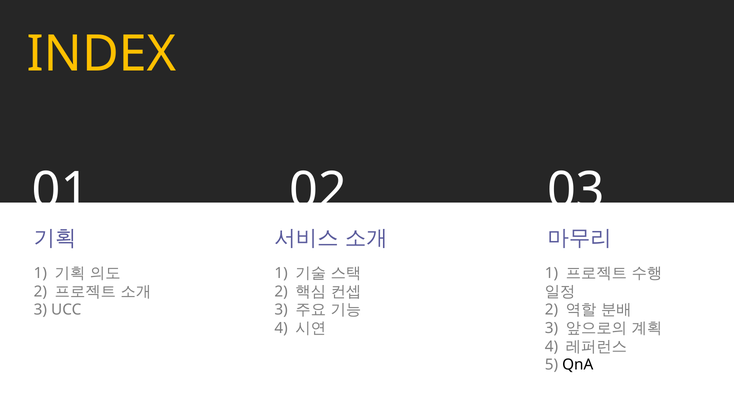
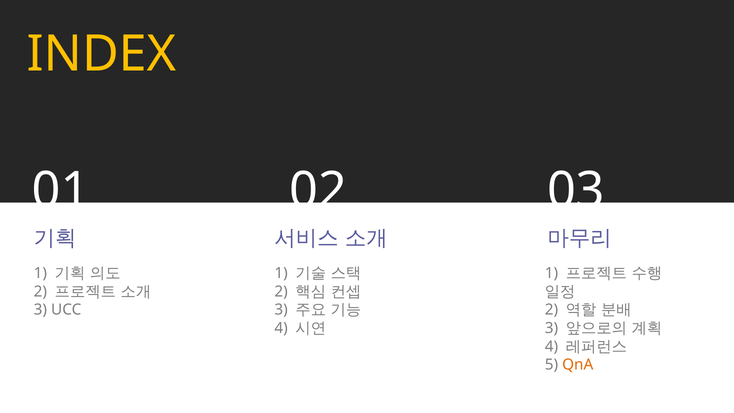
QnA colour: black -> orange (578, 365)
